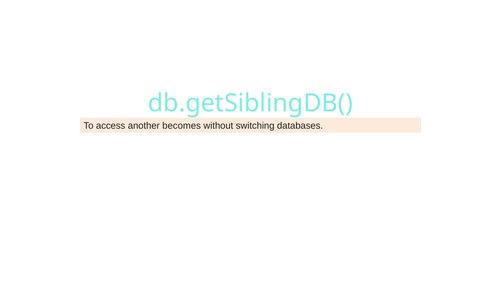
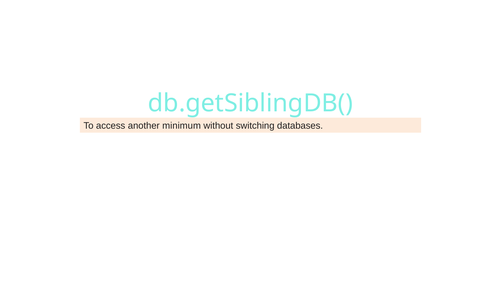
becomes: becomes -> minimum (182, 126)
